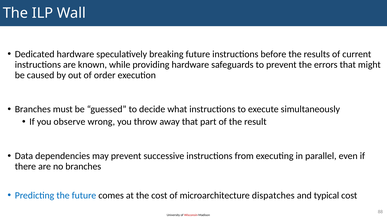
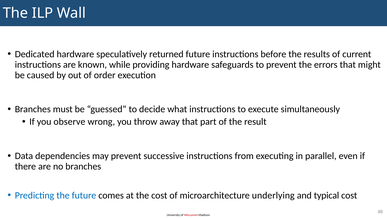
breaking: breaking -> returned (166, 54)
dispatches: dispatches -> underlying (273, 195)
